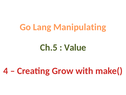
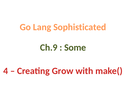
Manipulating: Manipulating -> Sophisticated (80, 27)
Ch.5: Ch.5 -> Ch.9 (49, 47)
Value: Value -> Some (75, 47)
